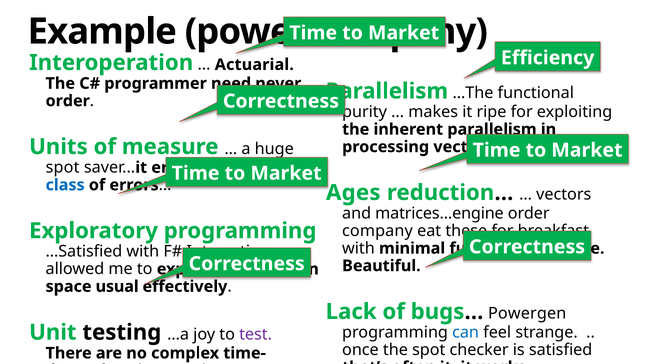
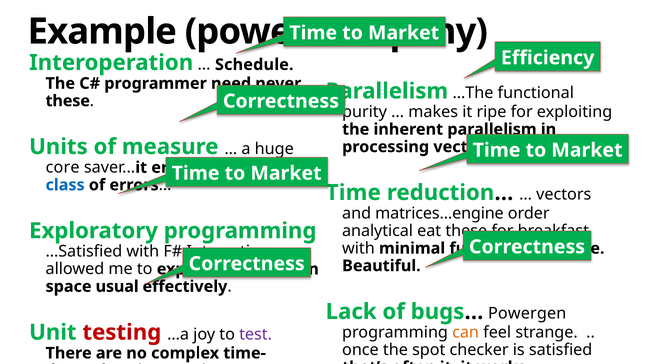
Actuarial: Actuarial -> Schedule (254, 65)
order: order -> these (68, 101)
spot: spot -> core (63, 168)
Ages: Ages -> Time (353, 193)
company: company -> analytical (378, 231)
can colour: blue -> orange (466, 333)
testing colour: black -> red (122, 332)
